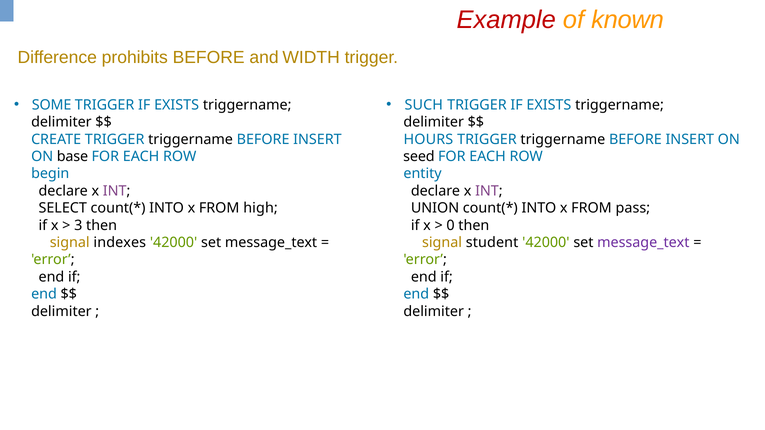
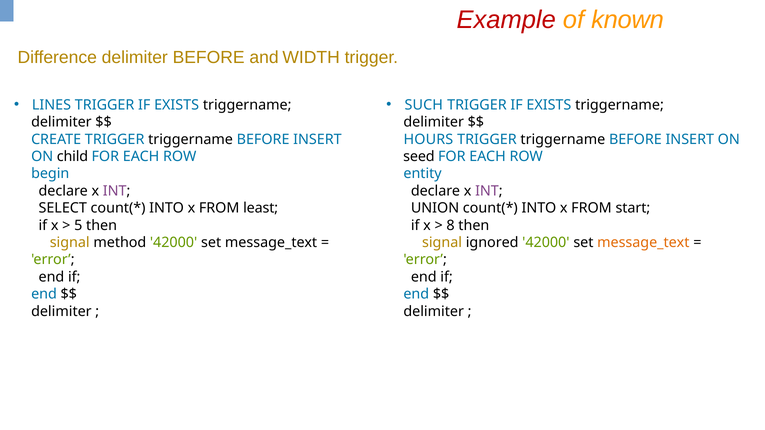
Difference prohibits: prohibits -> delimiter (135, 57)
SOME: SOME -> LINES (52, 105)
base: base -> child (72, 157)
high: high -> least (261, 208)
pass: pass -> start (633, 208)
3: 3 -> 5 (78, 225)
0: 0 -> 8 (451, 225)
indexes: indexes -> method (120, 243)
student: student -> ignored (492, 243)
message_text colour: purple -> orange (643, 243)
